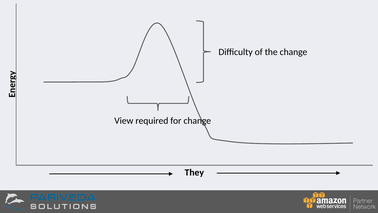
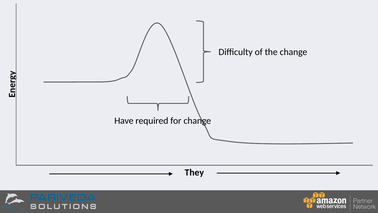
View: View -> Have (124, 120)
